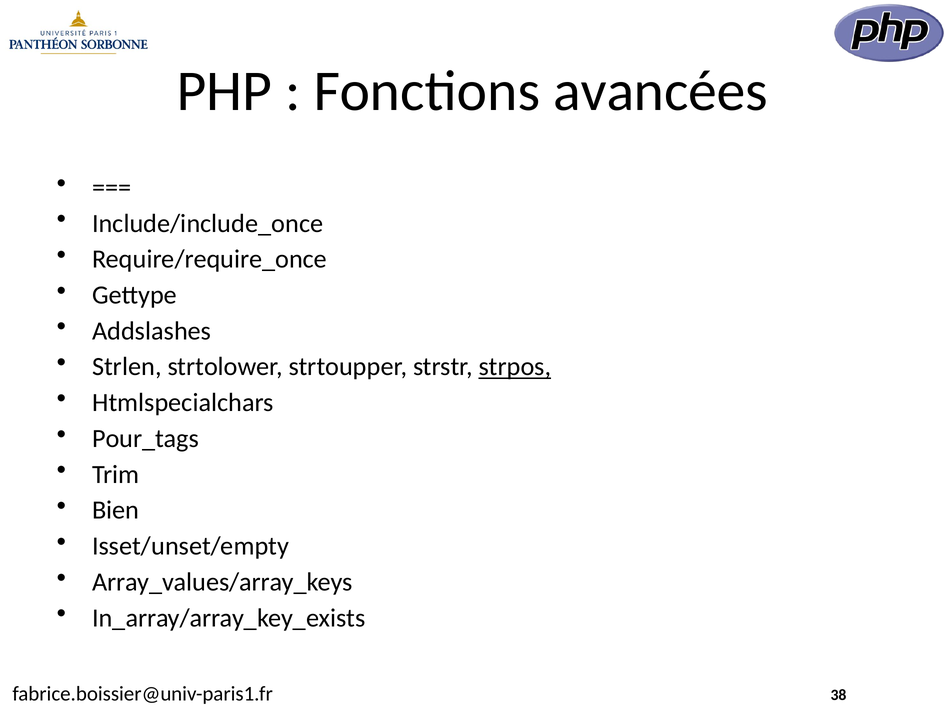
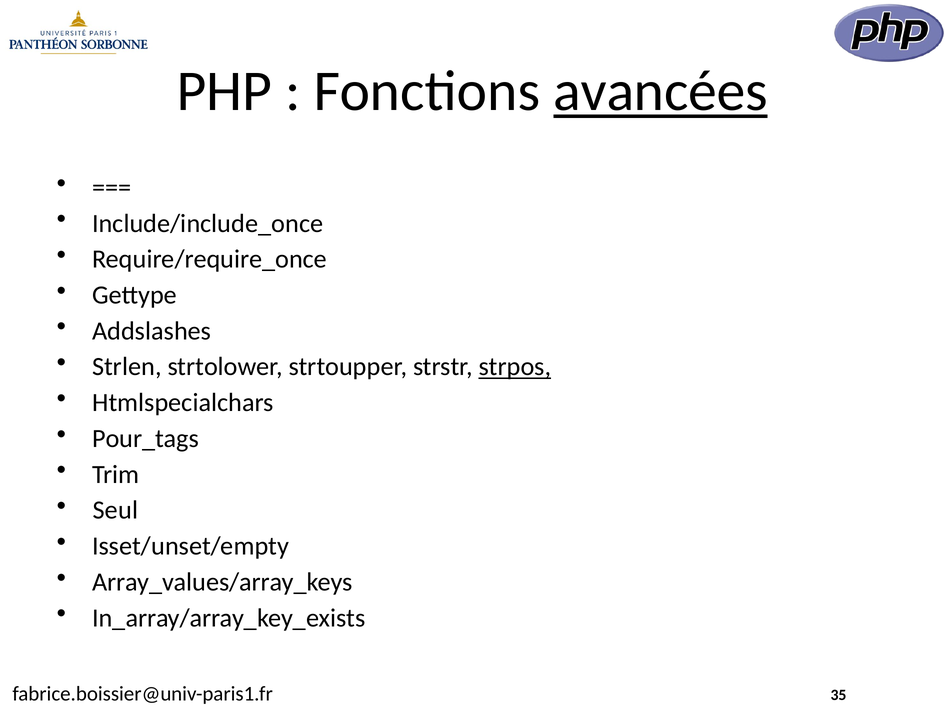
avancées underline: none -> present (661, 91)
Bien: Bien -> Seul (116, 511)
38: 38 -> 35 (839, 696)
